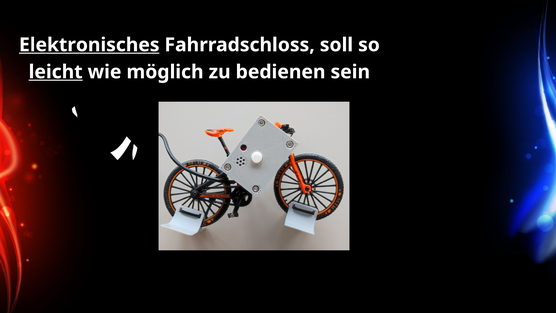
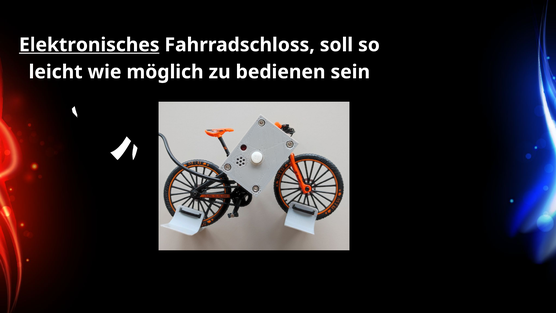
leicht underline: present -> none (56, 72)
